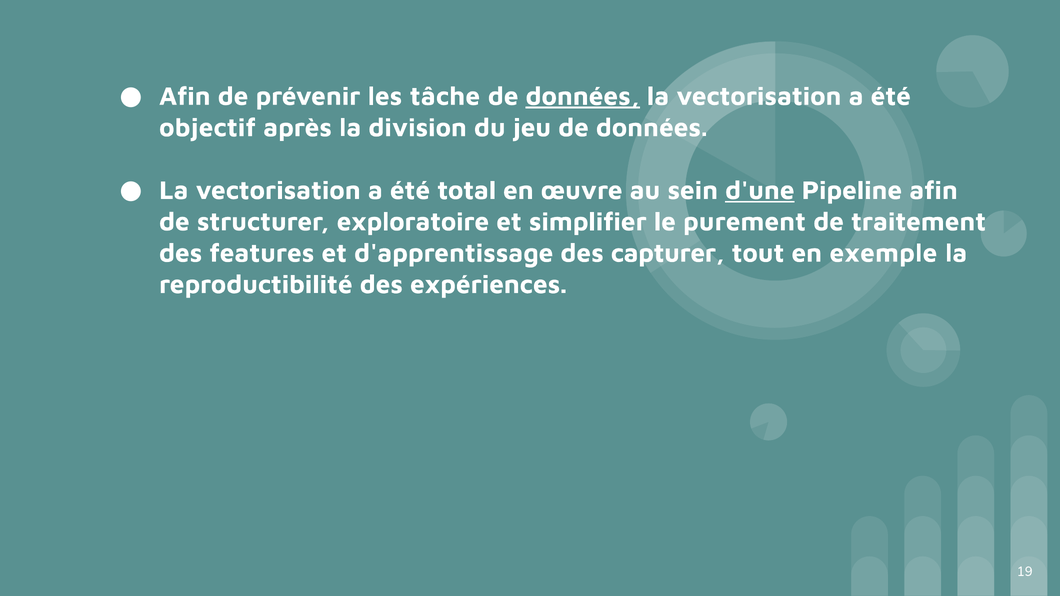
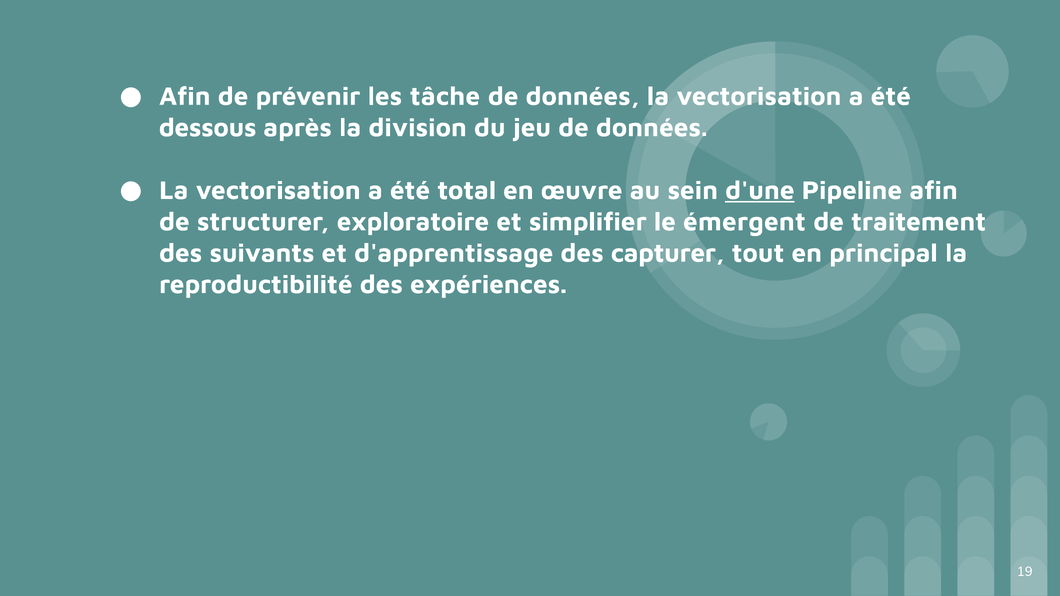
données underline: present -> none (583, 96)
objectif: objectif -> dessous (208, 128)
purement: purement -> émergent (744, 222)
features: features -> suivants (262, 253)
exemple: exemple -> principal (884, 253)
